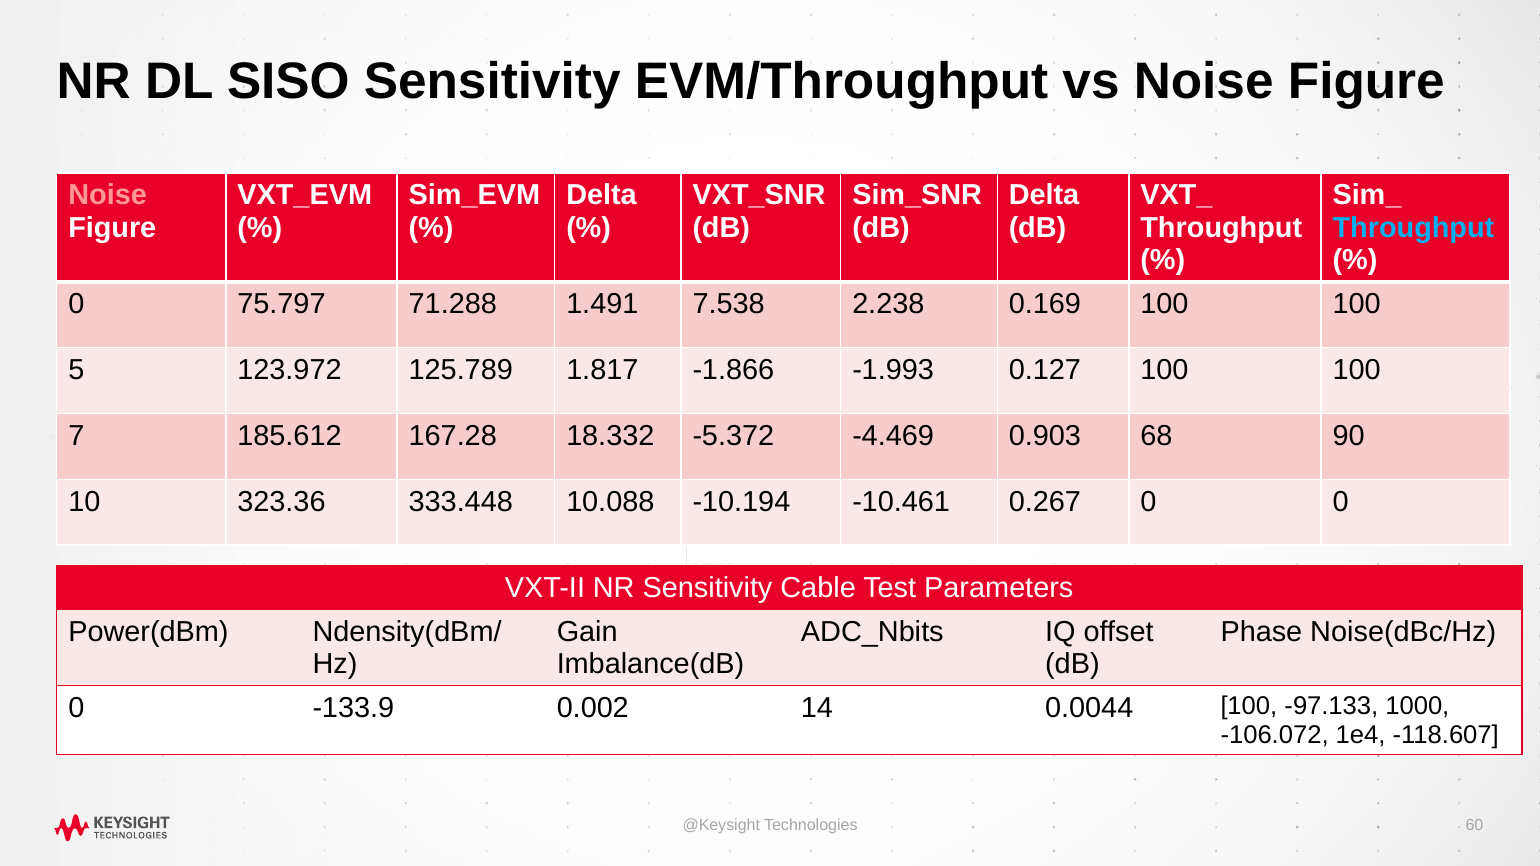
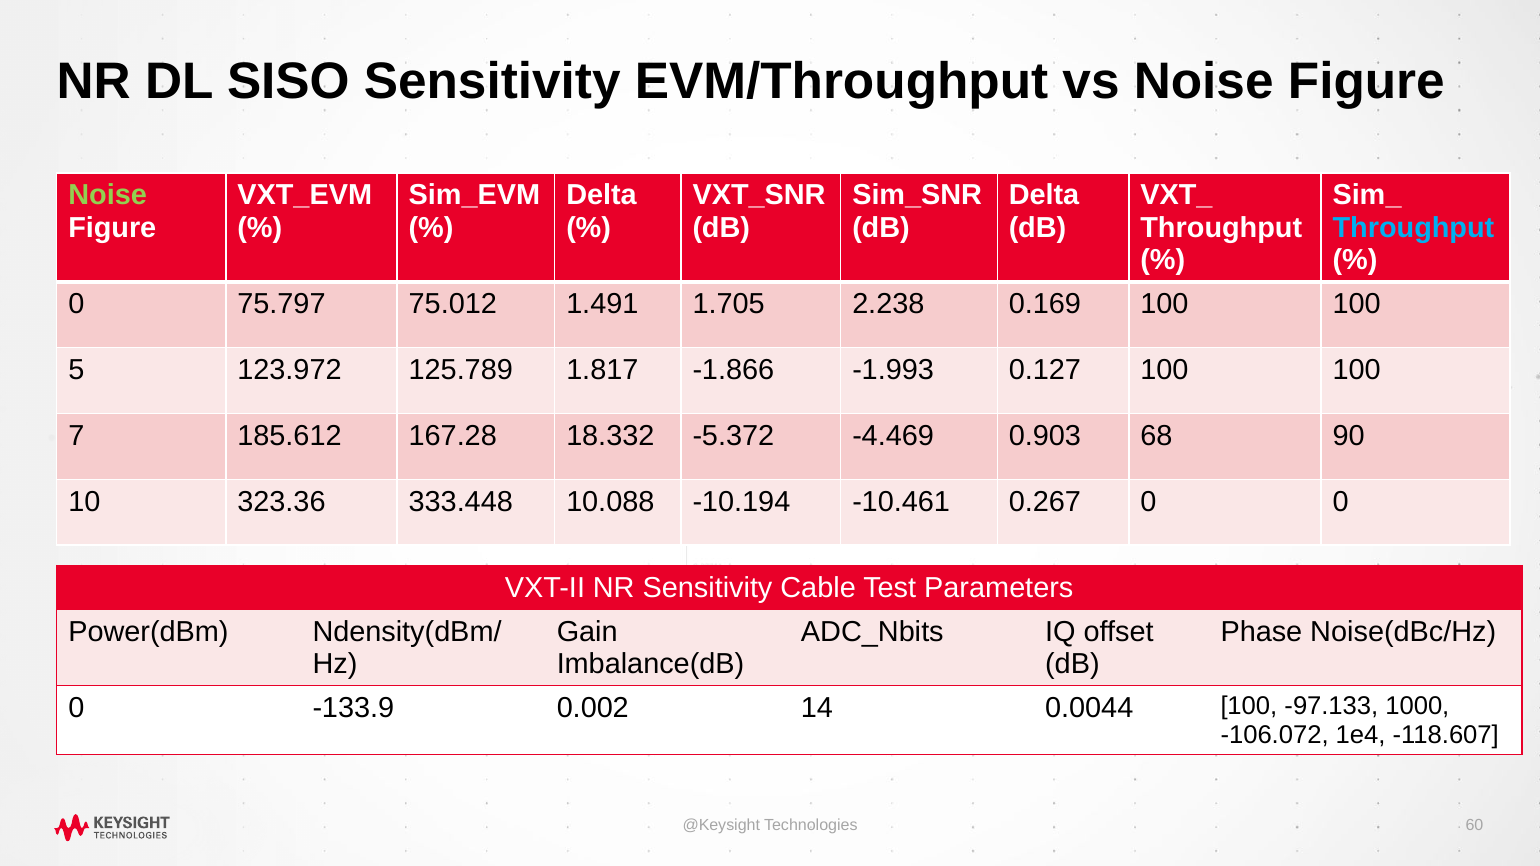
Noise colour: pink -> light green (108, 196)
71.288: 71.288 -> 75.012 (453, 304)
7.538: 7.538 -> 1.705 (729, 304)
